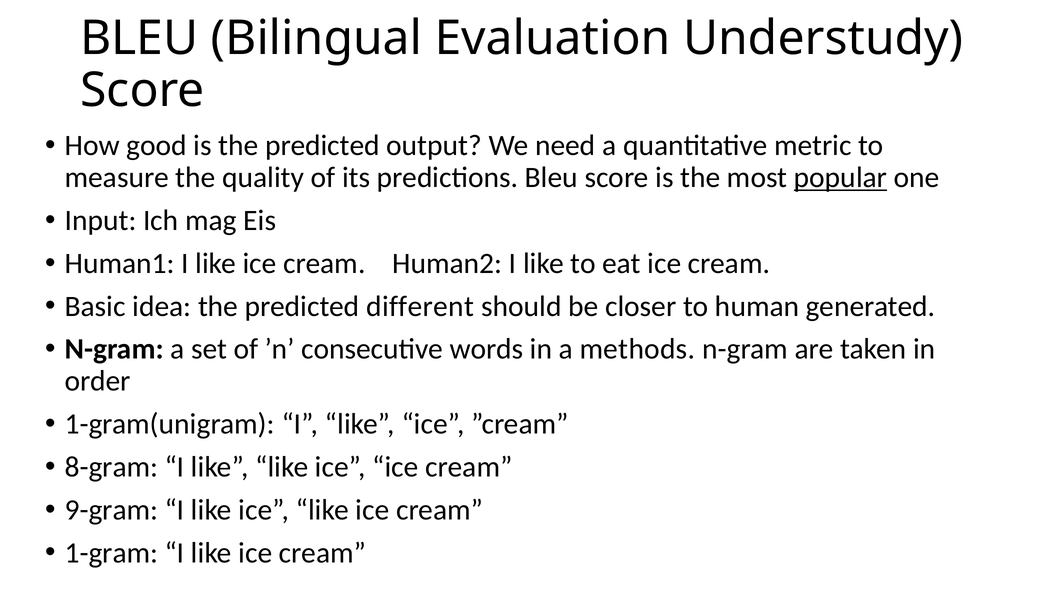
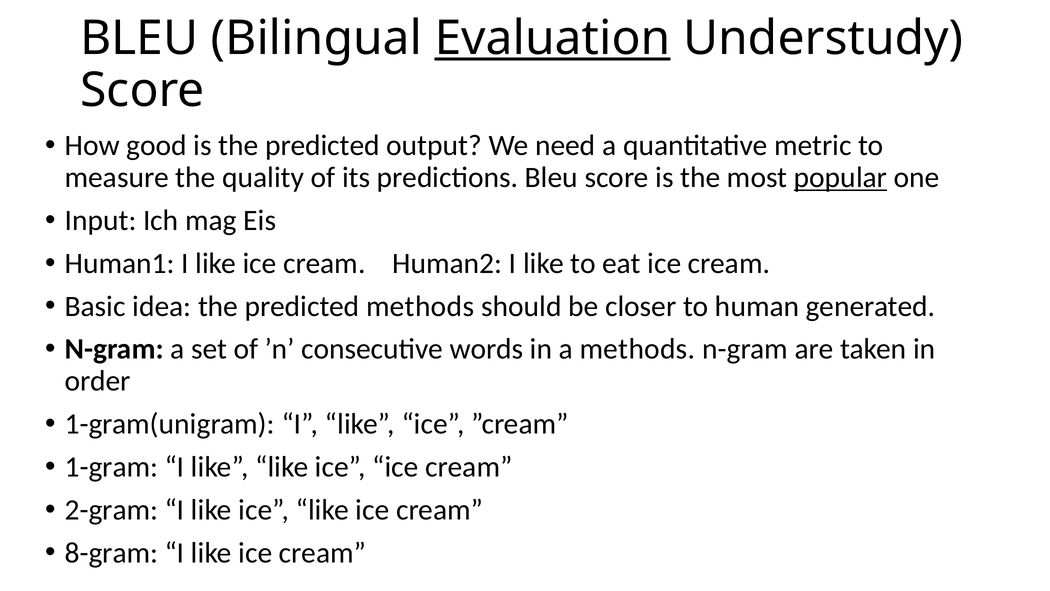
Evaluation underline: none -> present (553, 38)
predicted different: different -> methods (420, 306)
8-gram: 8-gram -> 1-gram (111, 467)
9-gram: 9-gram -> 2-gram (111, 510)
1-gram: 1-gram -> 8-gram (111, 552)
